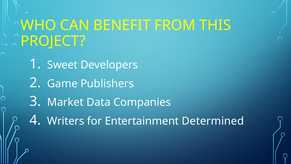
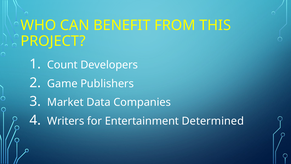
Sweet: Sweet -> Count (62, 65)
